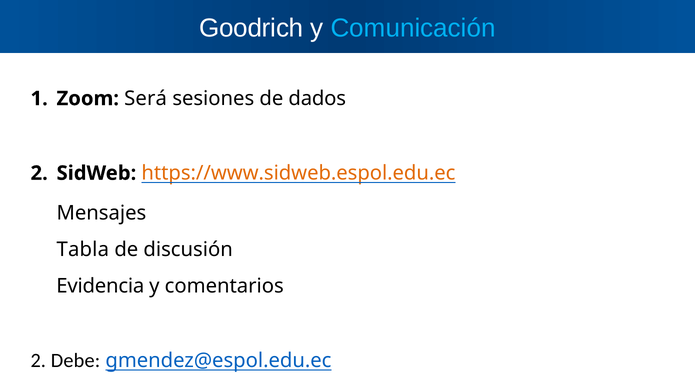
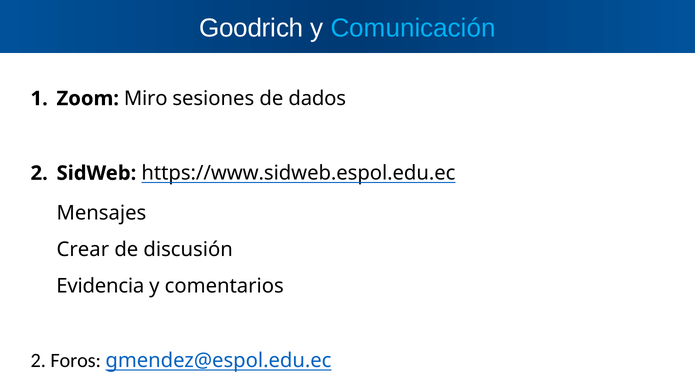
Será: Será -> Miro (146, 99)
https://www.sidweb.espol.edu.ec colour: orange -> black (298, 173)
Tabla: Tabla -> Crear (83, 249)
Debe: Debe -> Foros (76, 360)
